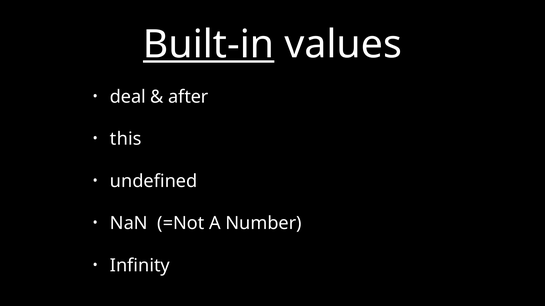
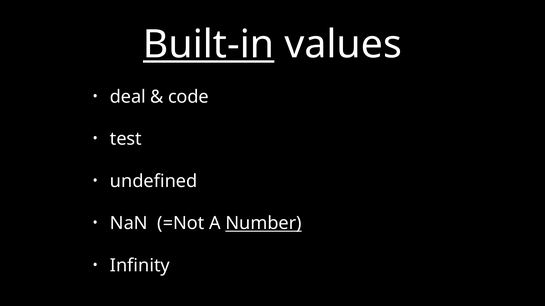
after: after -> code (188, 97)
this: this -> test (126, 139)
Number underline: none -> present (264, 224)
